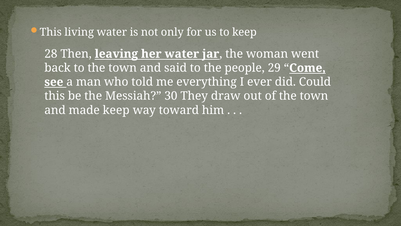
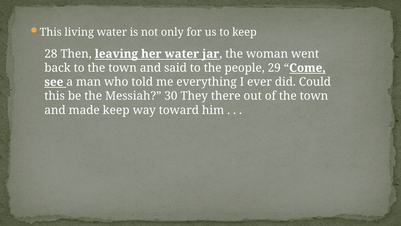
draw: draw -> there (226, 96)
